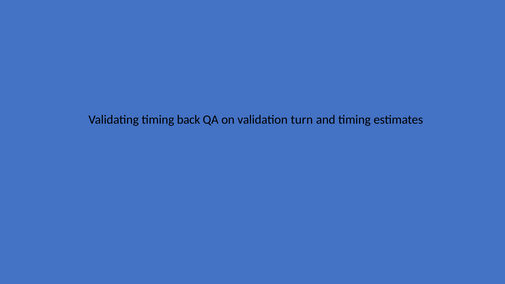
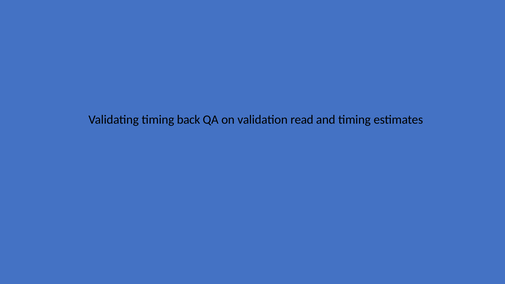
turn: turn -> read (302, 120)
